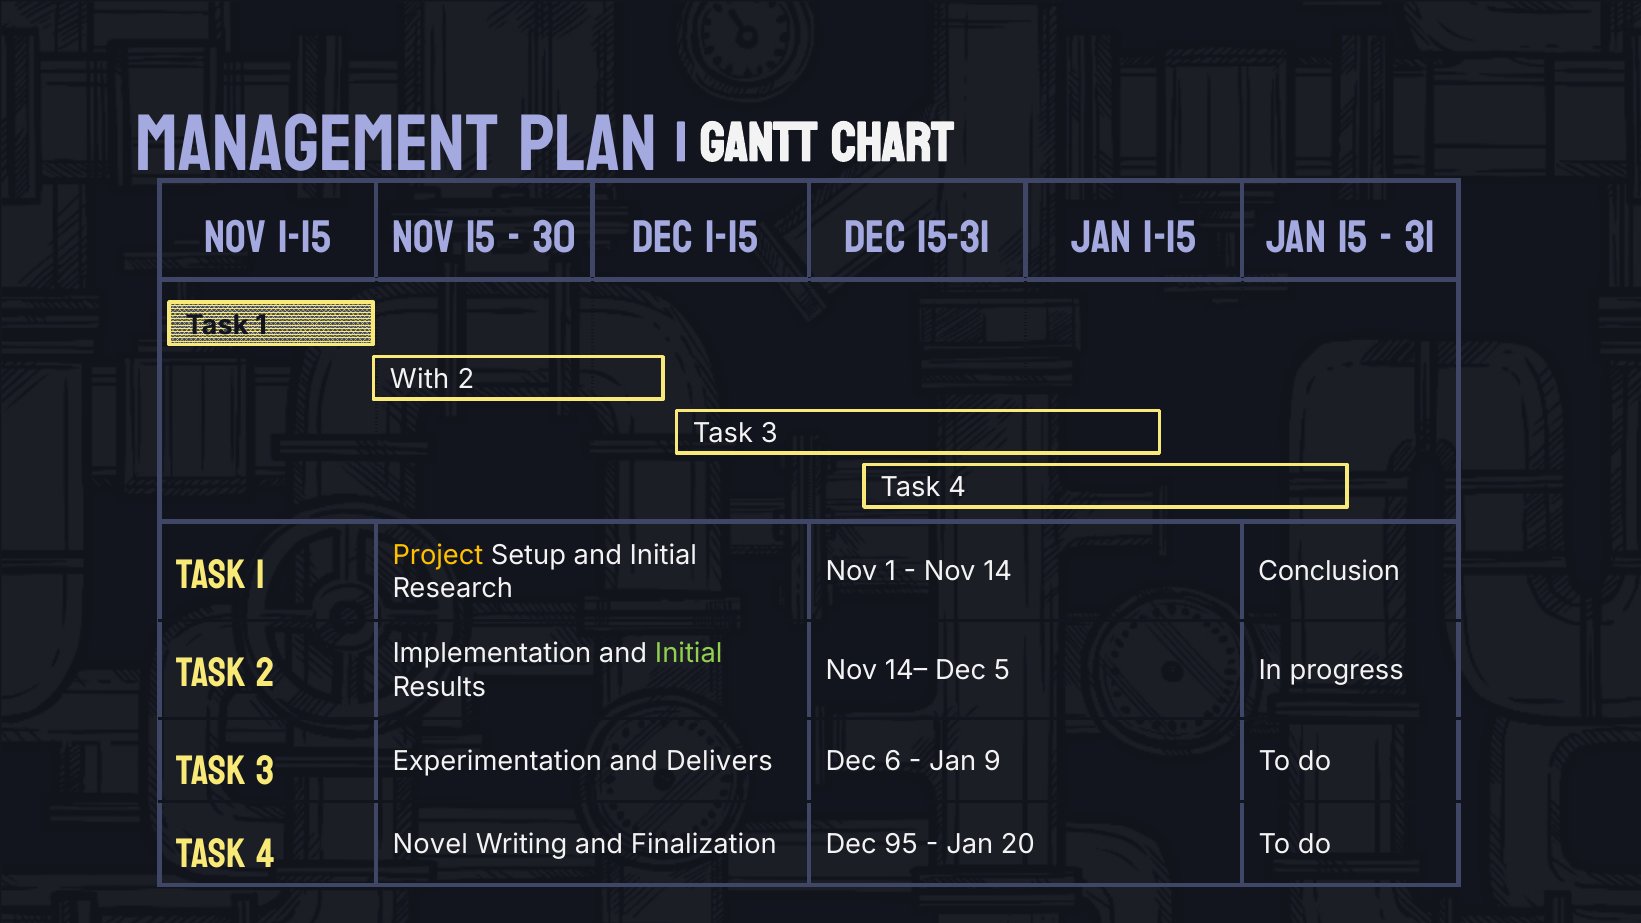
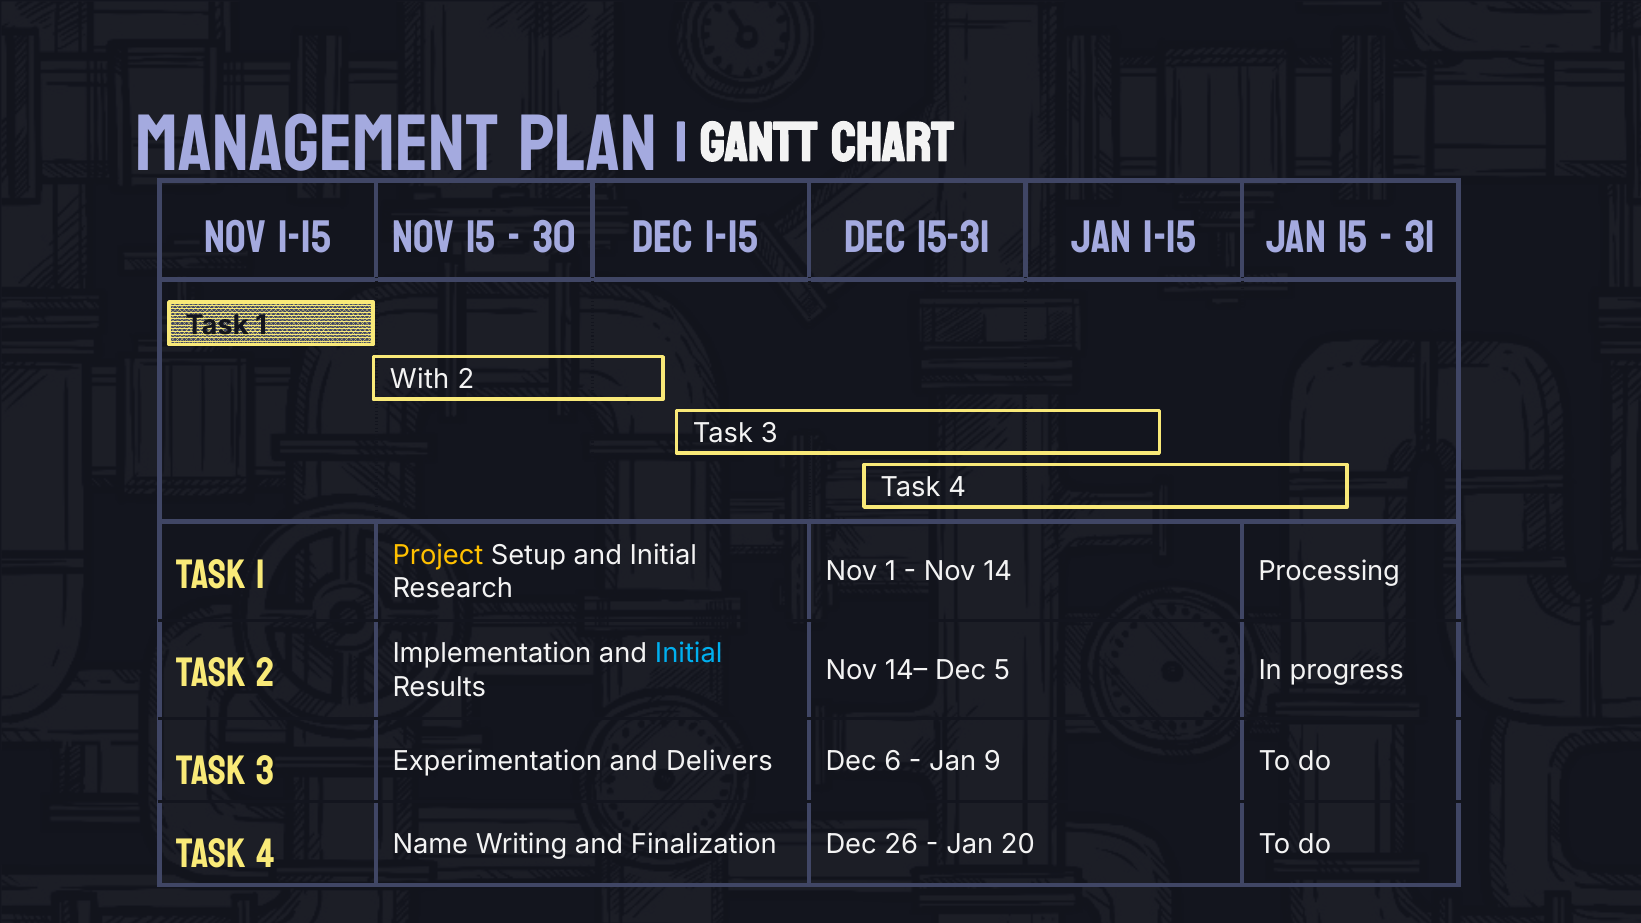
Conclusion: Conclusion -> Processing (1329, 572)
Initial colour: light green -> light blue (689, 654)
Novel: Novel -> Name (430, 844)
95: 95 -> 26 (901, 844)
